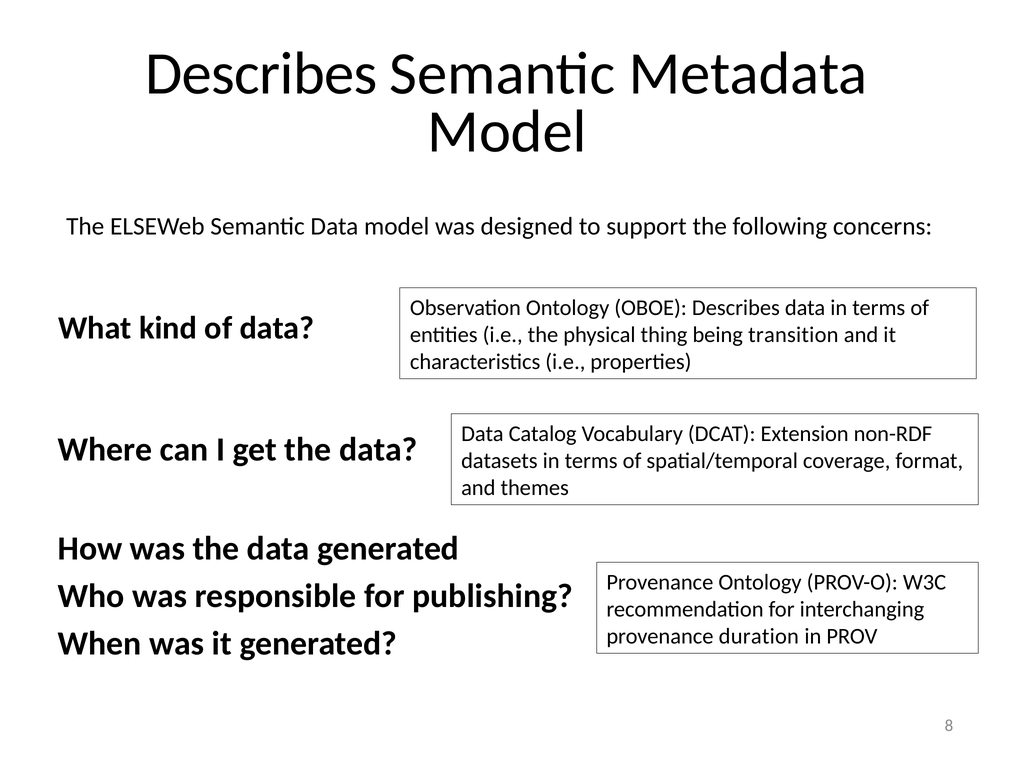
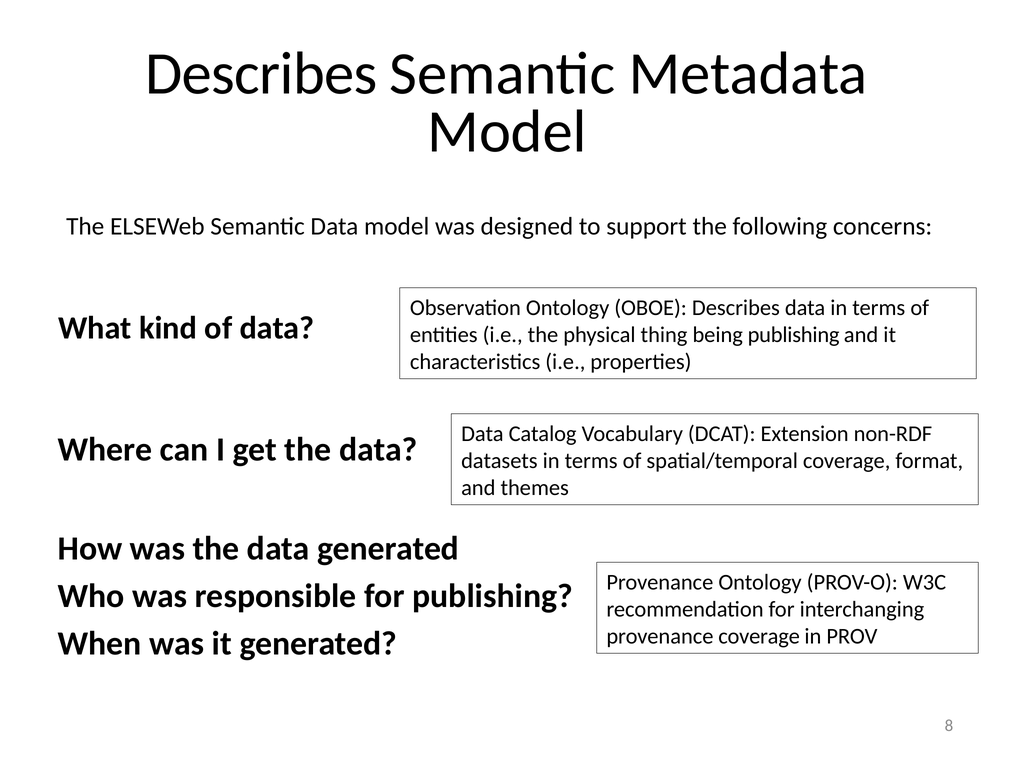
being transition: transition -> publishing (794, 335)
provenance duration: duration -> coverage (759, 637)
